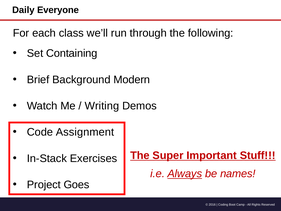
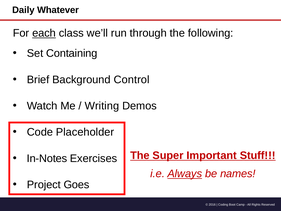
Everyone: Everyone -> Whatever (58, 10)
each underline: none -> present (44, 33)
Modern: Modern -> Control (132, 80)
Assignment: Assignment -> Placeholder (85, 132)
In-Stack: In-Stack -> In-Notes (47, 158)
